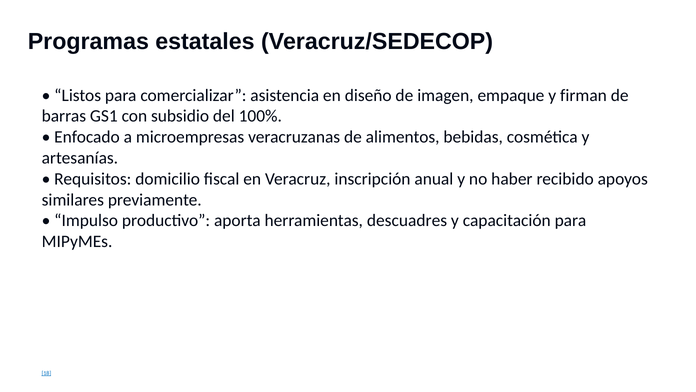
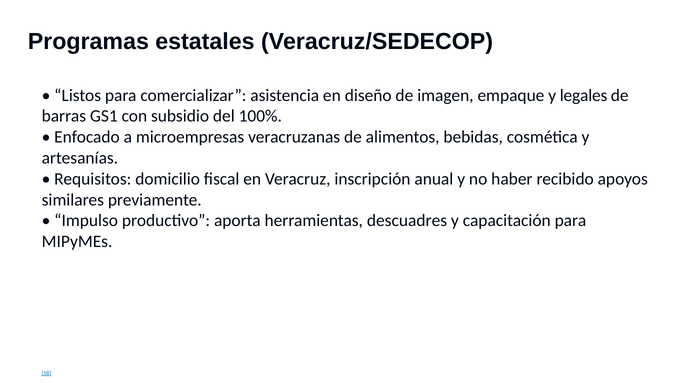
firman: firman -> legales (584, 95)
